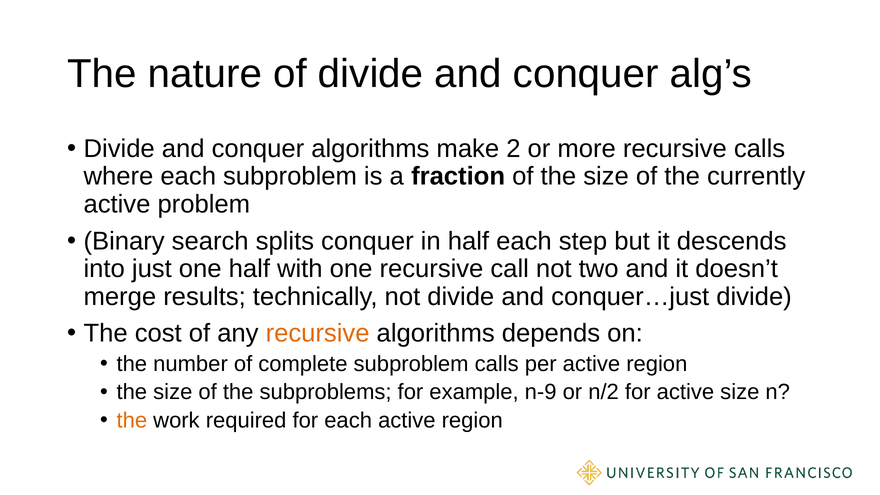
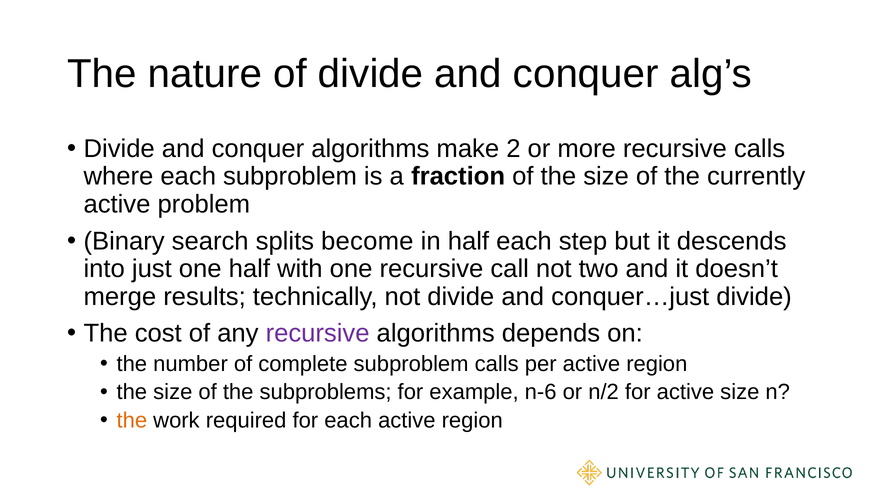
splits conquer: conquer -> become (367, 241)
recursive colour: orange -> purple (318, 333)
n-9: n-9 -> n-6 (541, 392)
